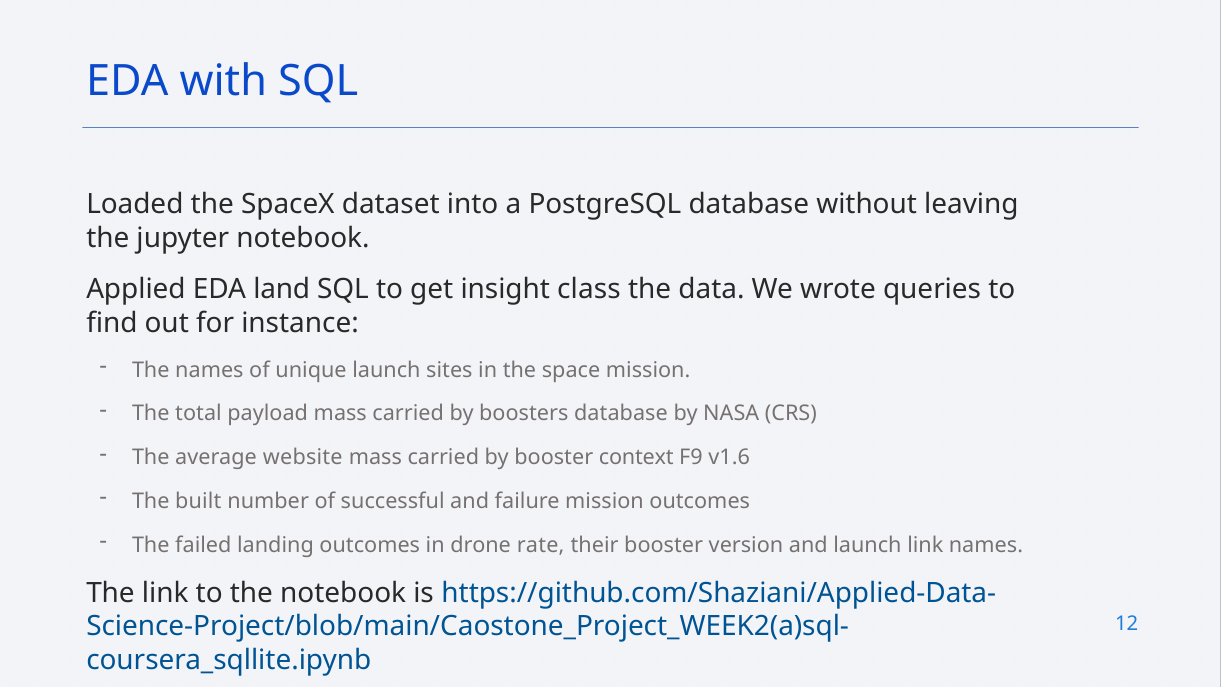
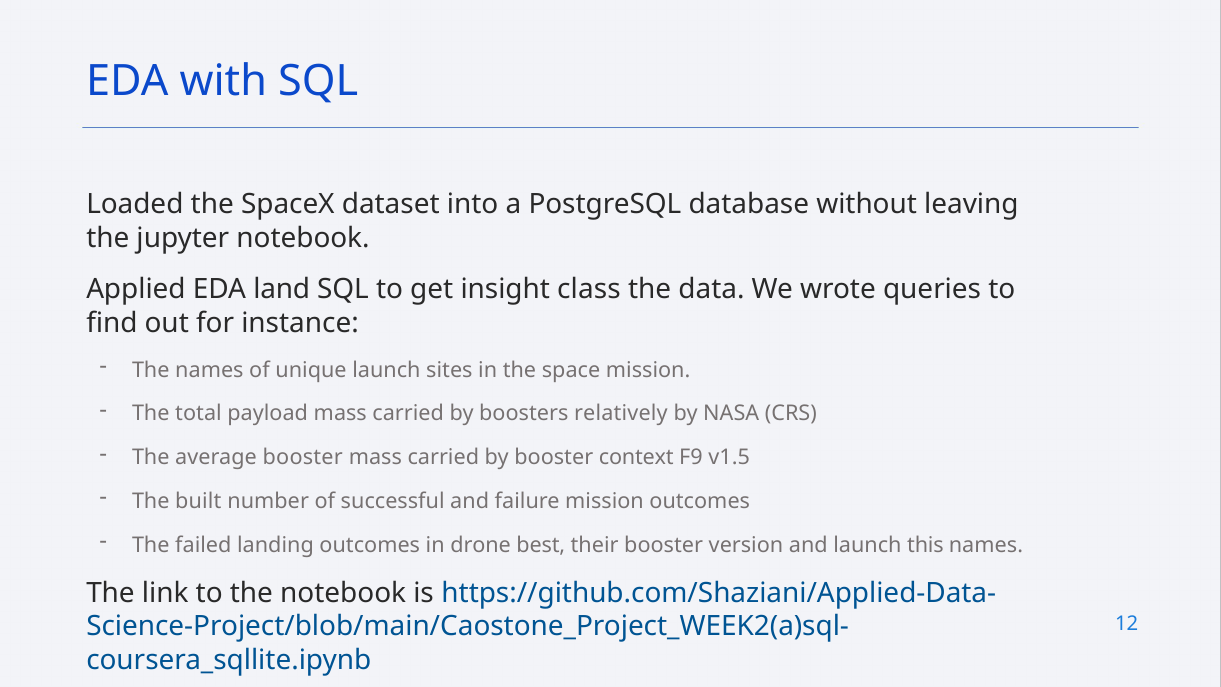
boosters database: database -> relatively (621, 414)
average website: website -> booster (303, 457)
v1.6: v1.6 -> v1.5 (729, 457)
rate: rate -> best (541, 545)
launch link: link -> this (925, 545)
